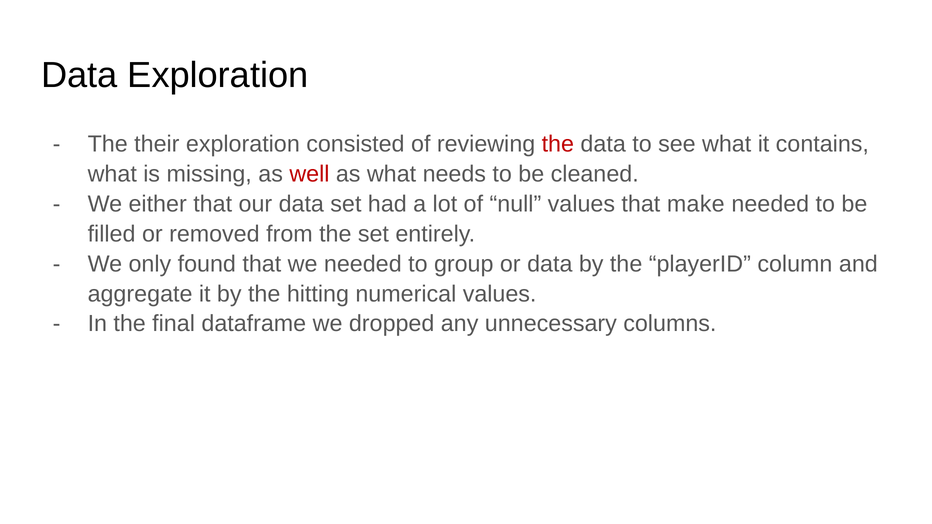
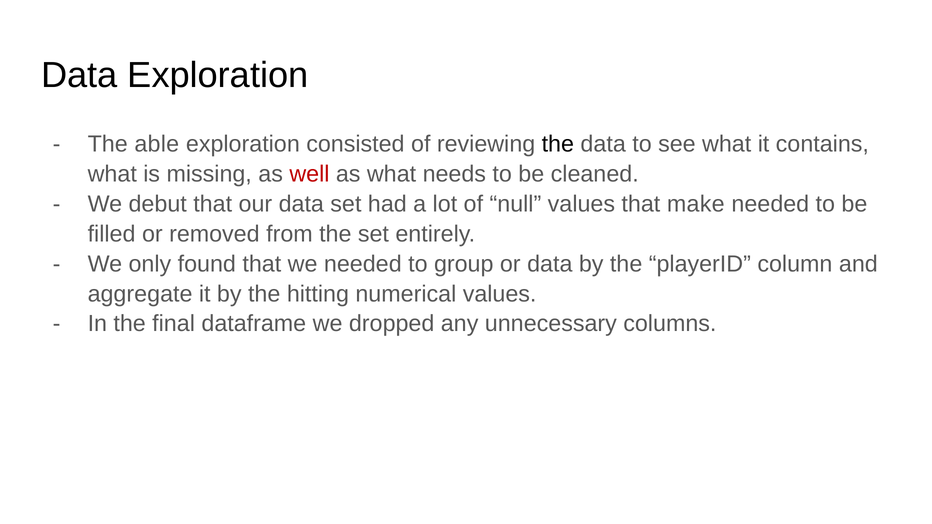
their: their -> able (157, 144)
the colour: red -> black (558, 144)
either: either -> debut (158, 204)
